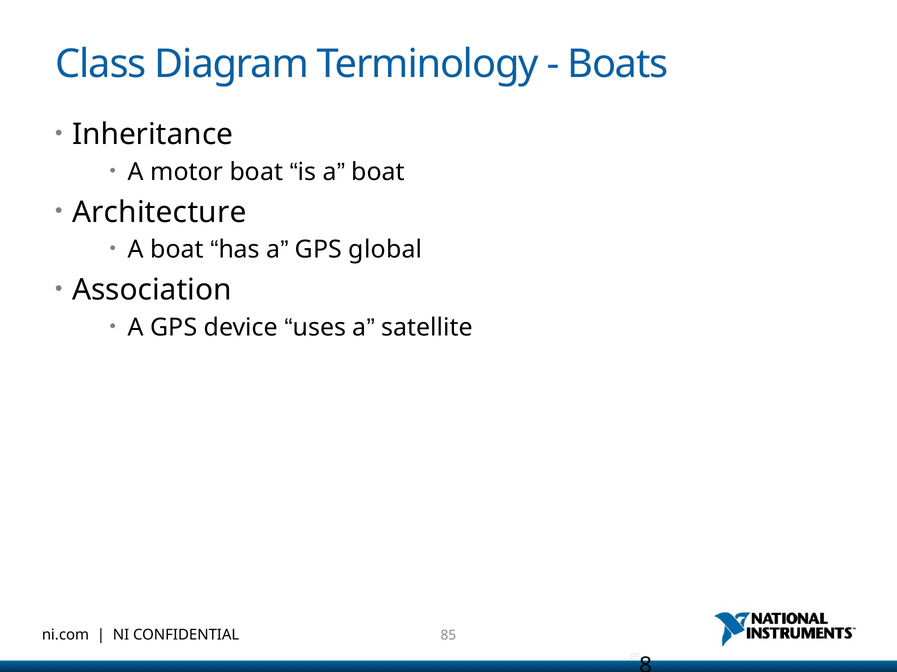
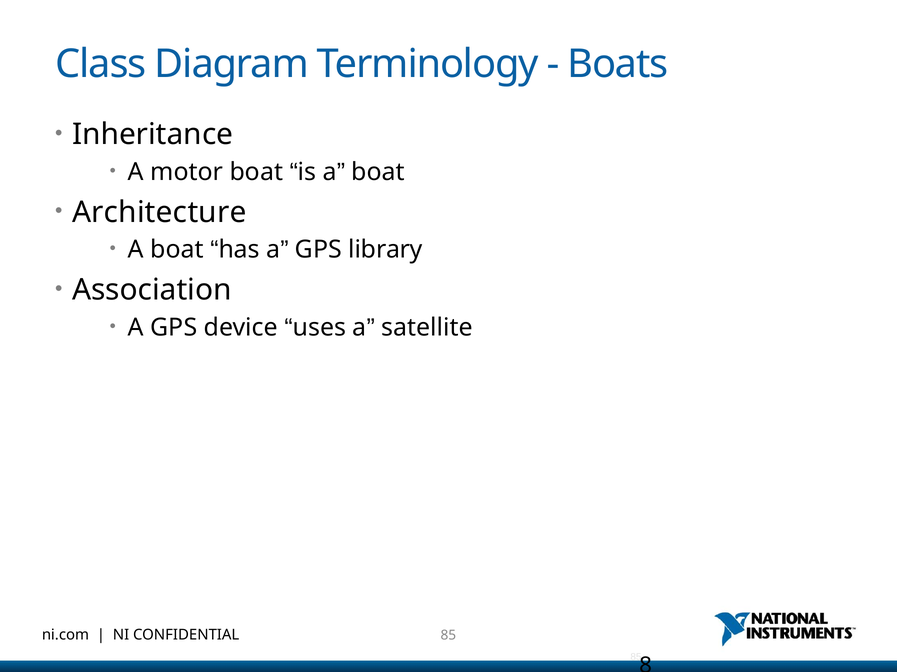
global: global -> library (386, 250)
